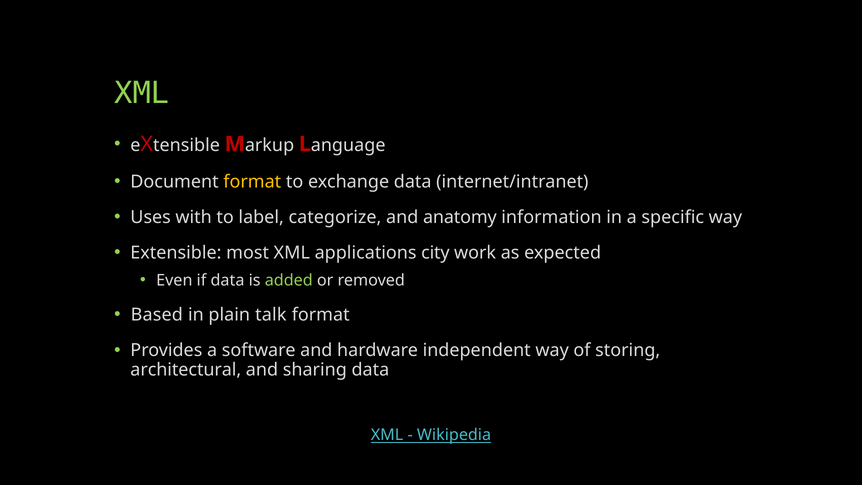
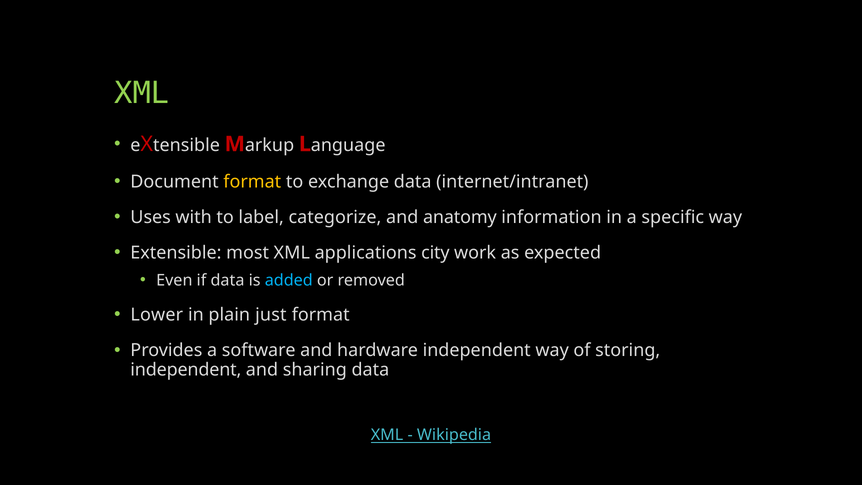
added colour: light green -> light blue (289, 280)
Based: Based -> Lower (157, 315)
talk: talk -> just (271, 315)
architectural: architectural -> independent (186, 370)
